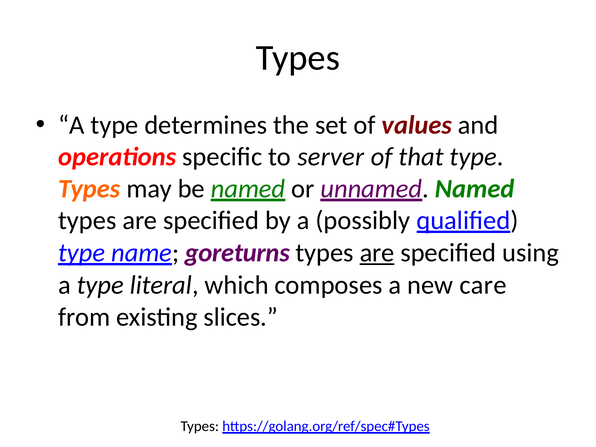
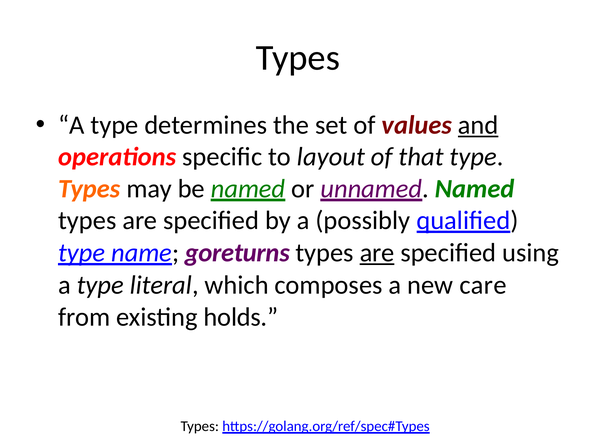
and underline: none -> present (478, 125)
server: server -> layout (331, 157)
slices: slices -> holds (241, 317)
